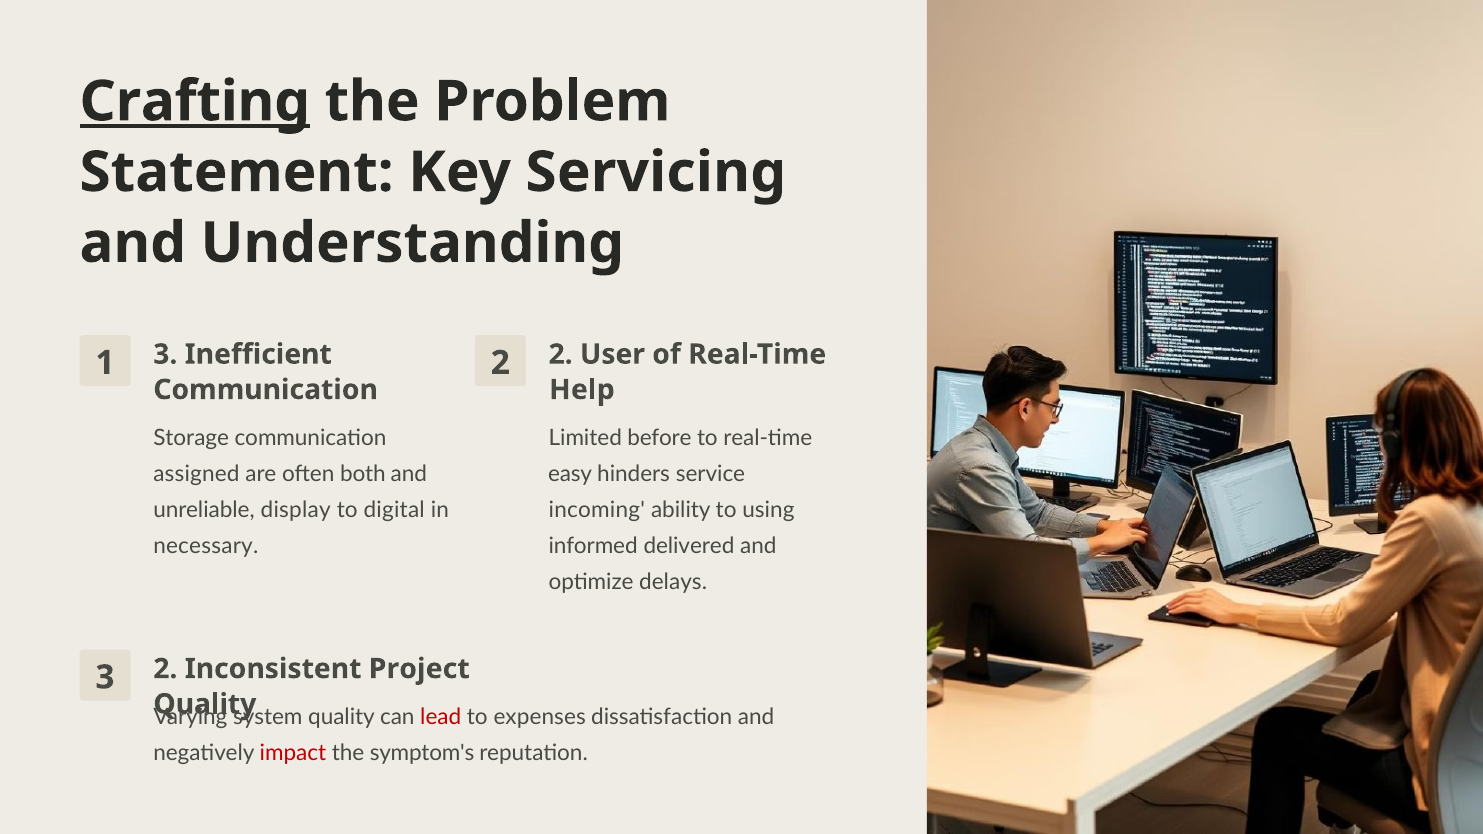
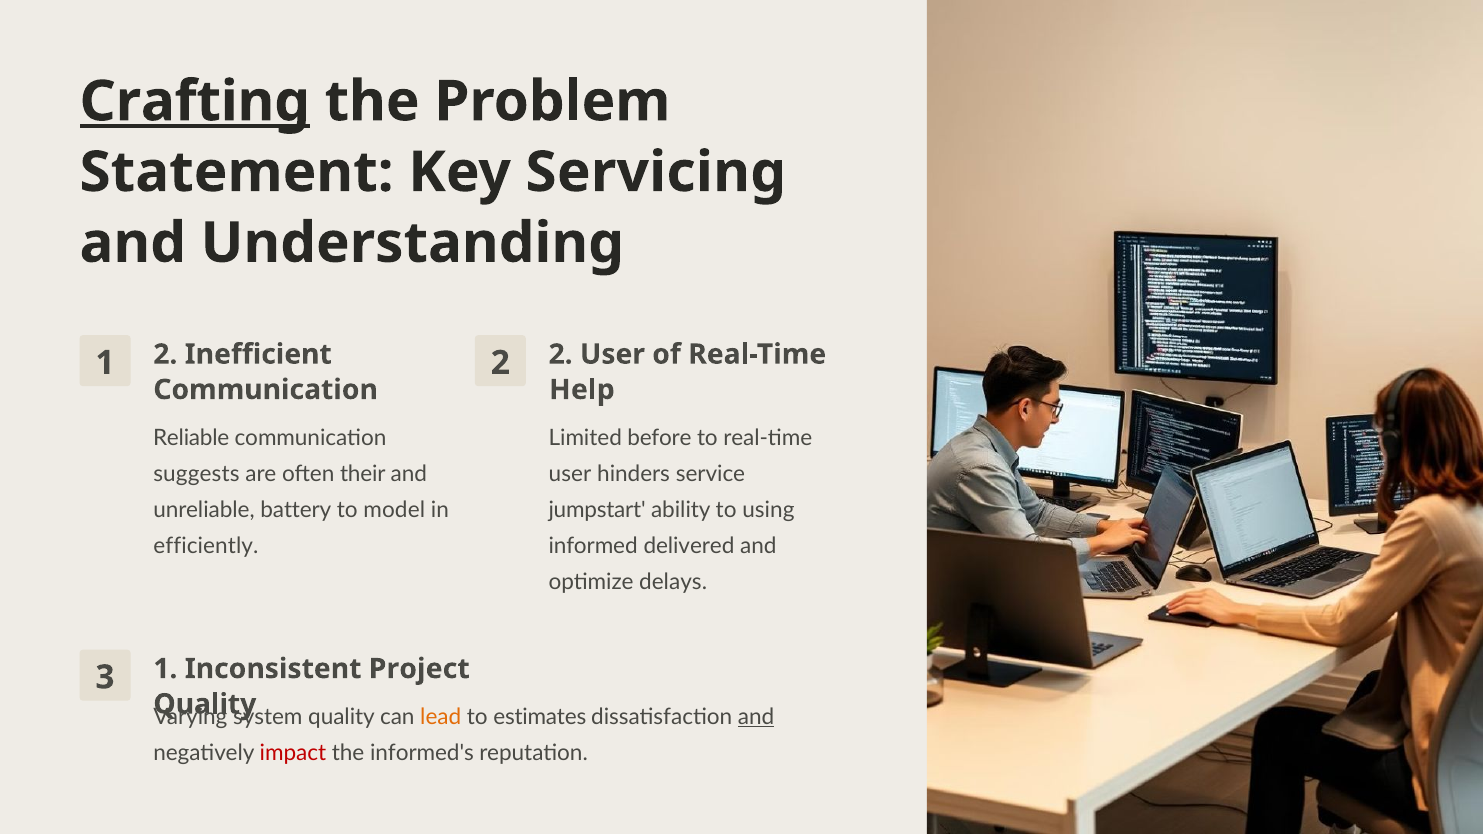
1 3: 3 -> 2 (165, 354)
Storage: Storage -> Reliable (191, 438)
assigned: assigned -> suggests (196, 474)
both: both -> their (363, 474)
easy: easy -> user (570, 474)
display: display -> battery (296, 510)
digital: digital -> model (394, 510)
incoming: incoming -> jumpstart (597, 510)
necessary: necessary -> efficiently (206, 546)
3 2: 2 -> 1 (165, 669)
lead colour: red -> orange (441, 717)
expenses: expenses -> estimates (540, 717)
and underline: none -> present (756, 717)
symptom's: symptom's -> informed's (422, 753)
